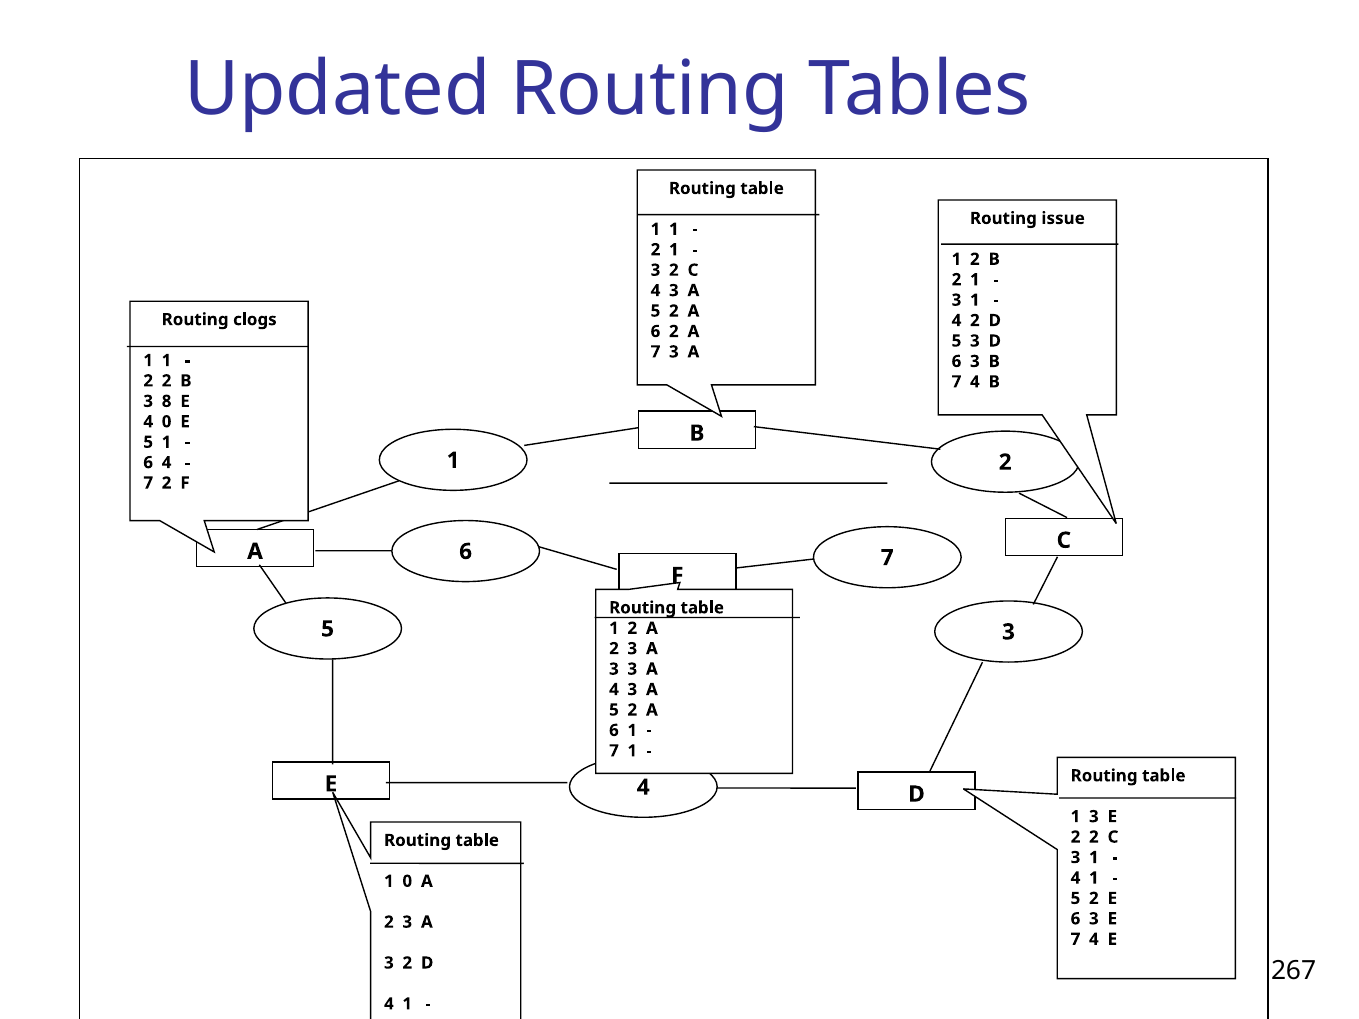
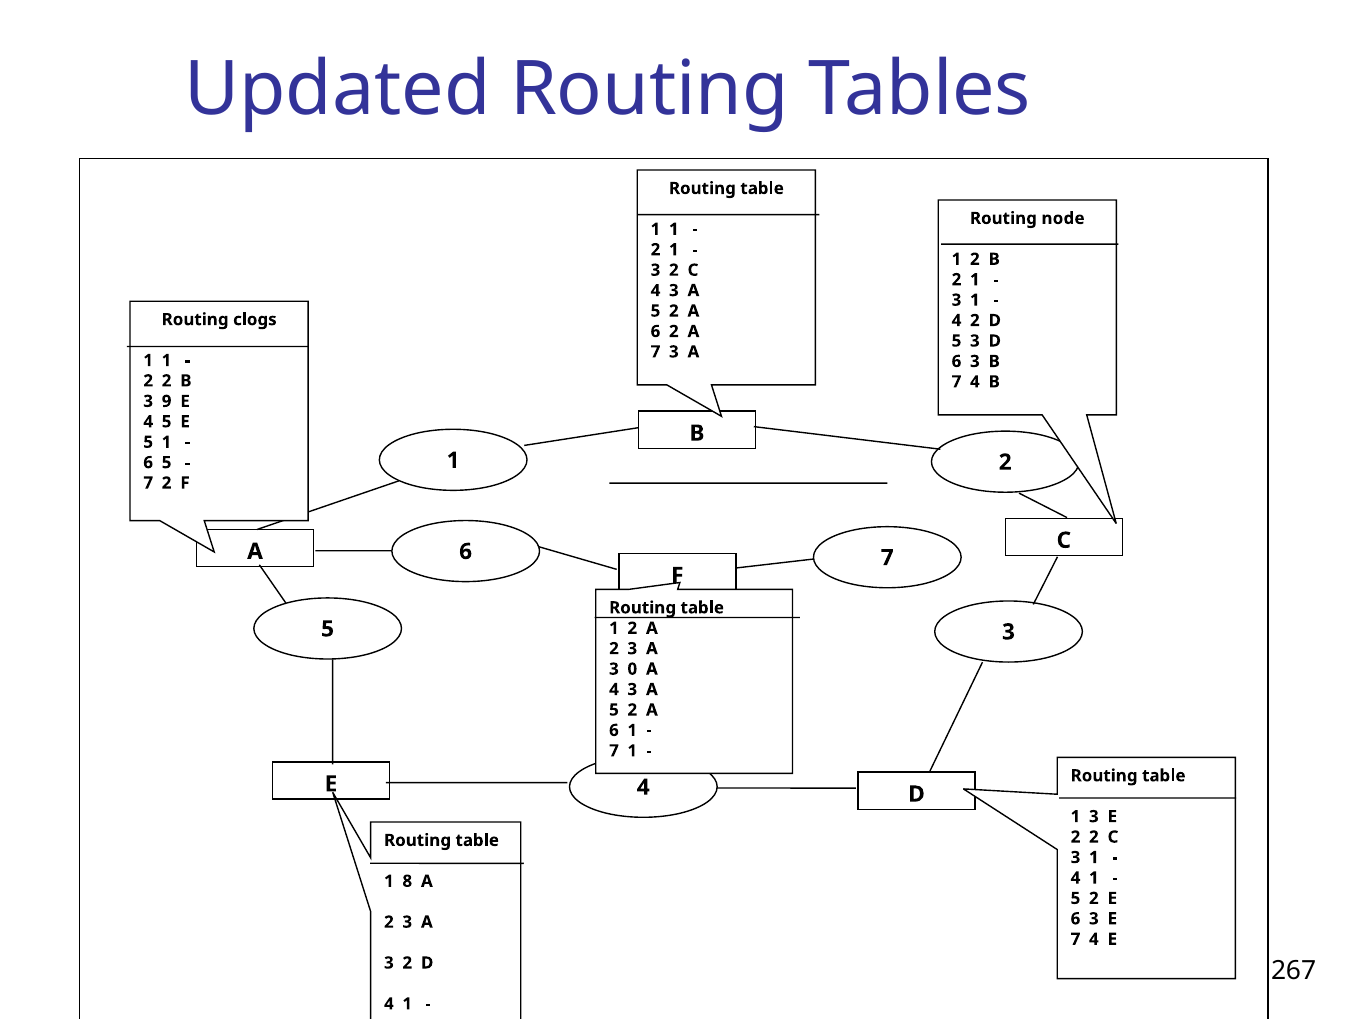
issue: issue -> node (1063, 218)
8: 8 -> 9 (167, 401)
4 0: 0 -> 5 (167, 422)
6 4: 4 -> 5 (167, 463)
3 3: 3 -> 0 (632, 669)
1 0: 0 -> 8 (407, 881)
